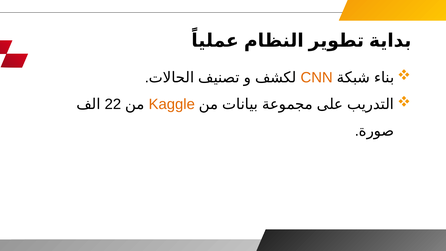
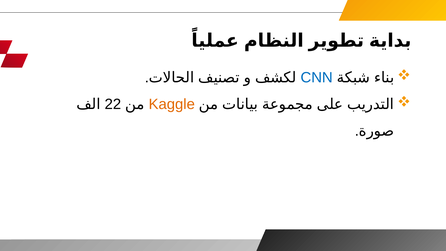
CNN colour: orange -> blue (317, 77)
